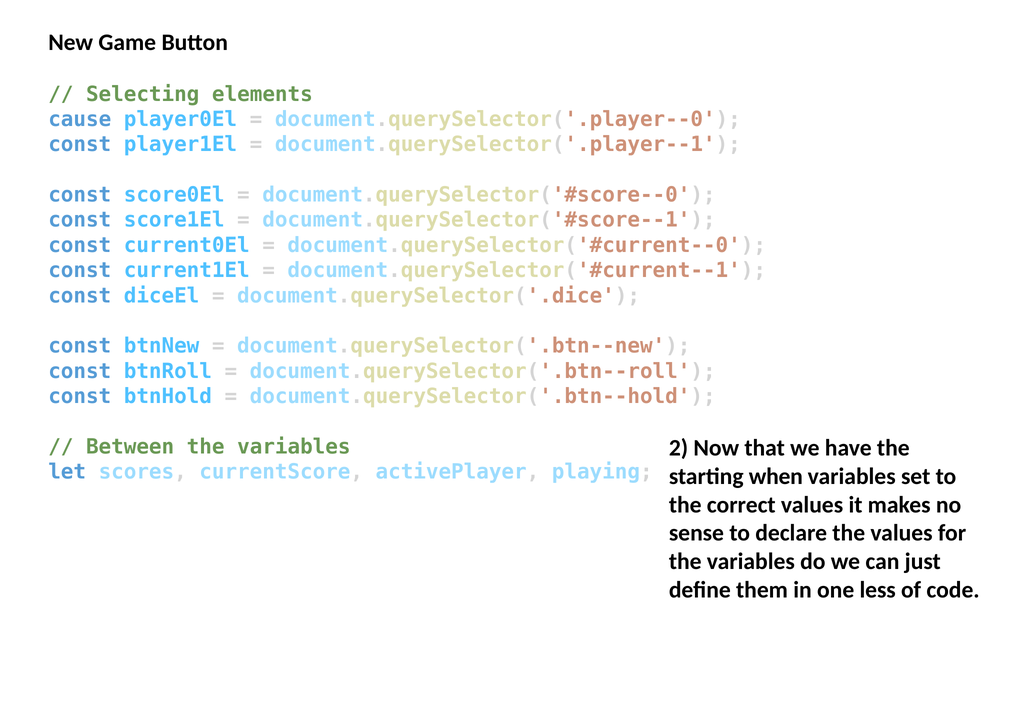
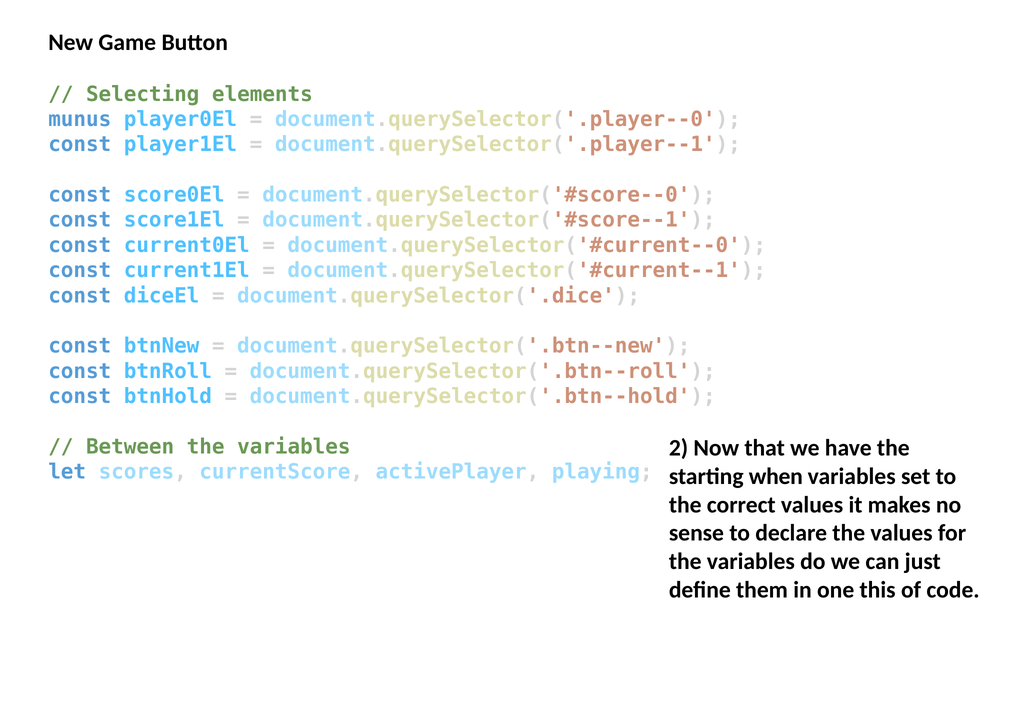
cause: cause -> munus (80, 119)
less: less -> this (878, 589)
